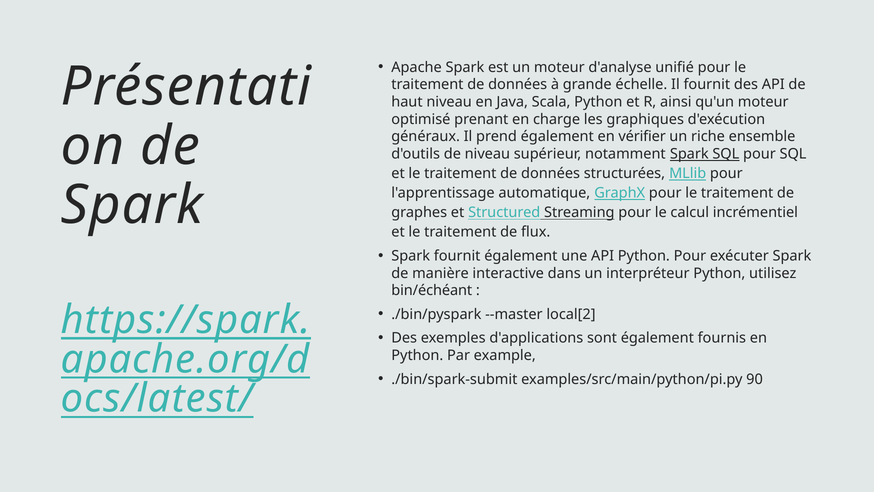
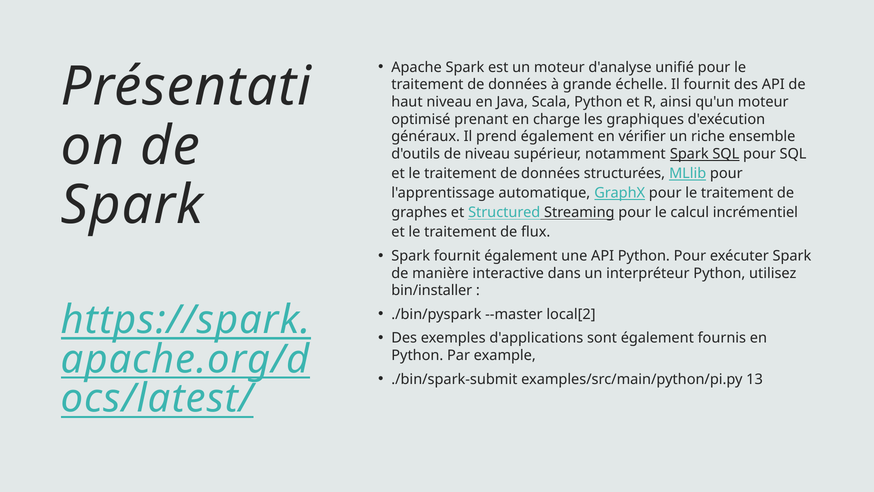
bin/échéant: bin/échéant -> bin/installer (432, 290)
90: 90 -> 13 (755, 379)
